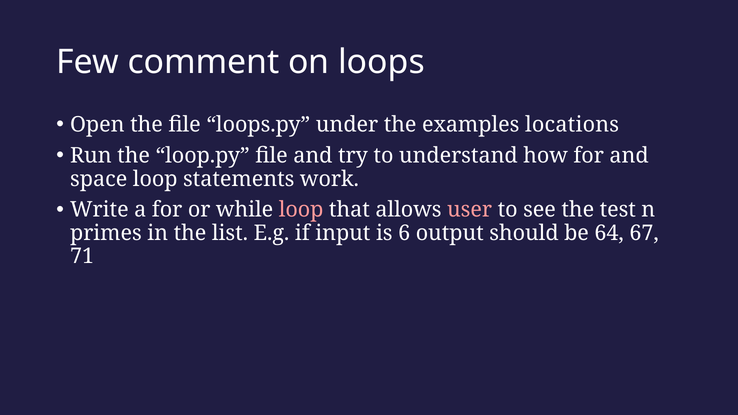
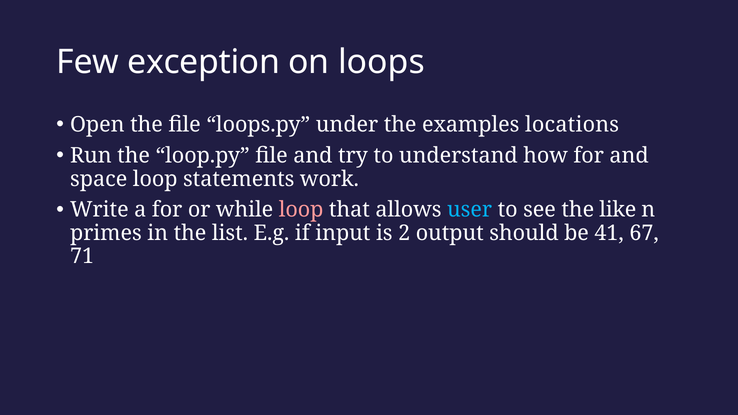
comment: comment -> exception (204, 62)
user colour: pink -> light blue (470, 210)
test: test -> like (618, 210)
6: 6 -> 2 (404, 233)
64: 64 -> 41 (609, 233)
